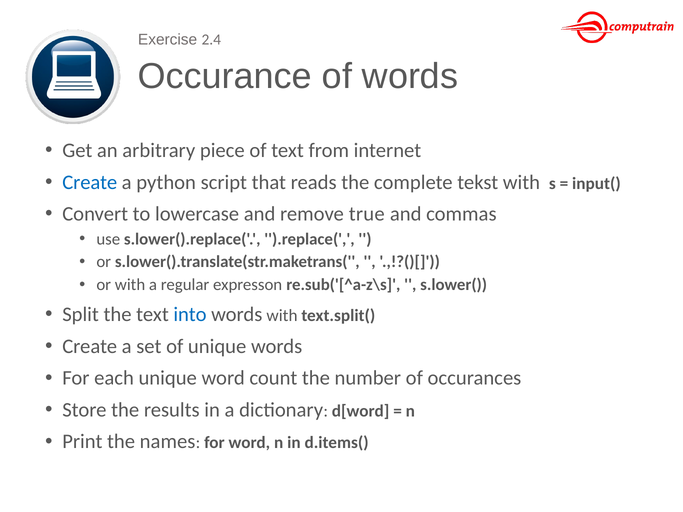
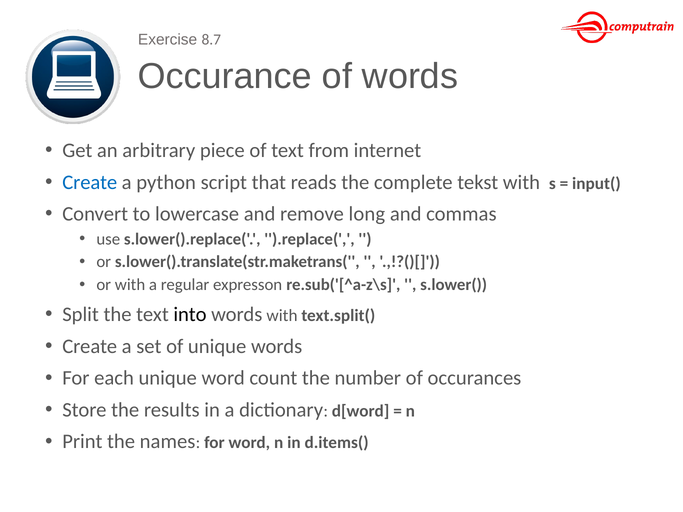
2.4: 2.4 -> 8.7 (211, 40)
true: true -> long (367, 214)
into colour: blue -> black (190, 315)
